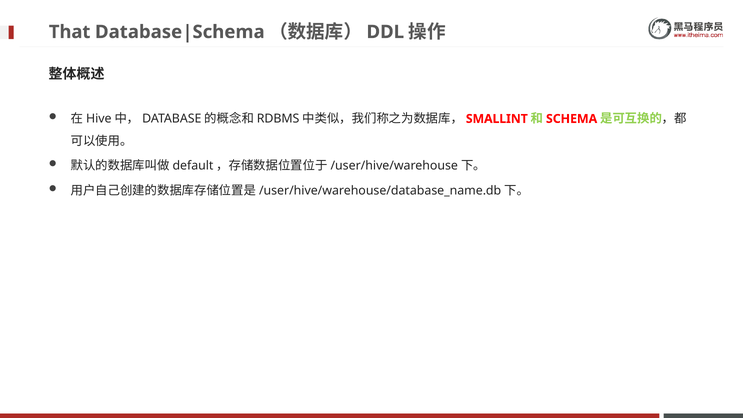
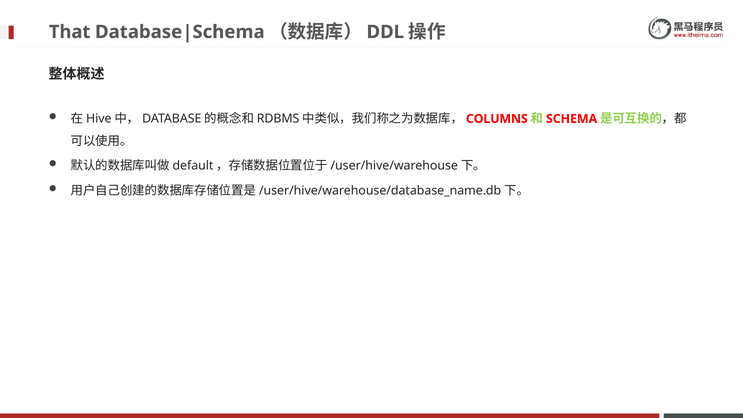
SMALLINT: SMALLINT -> COLUMNS (497, 119)
